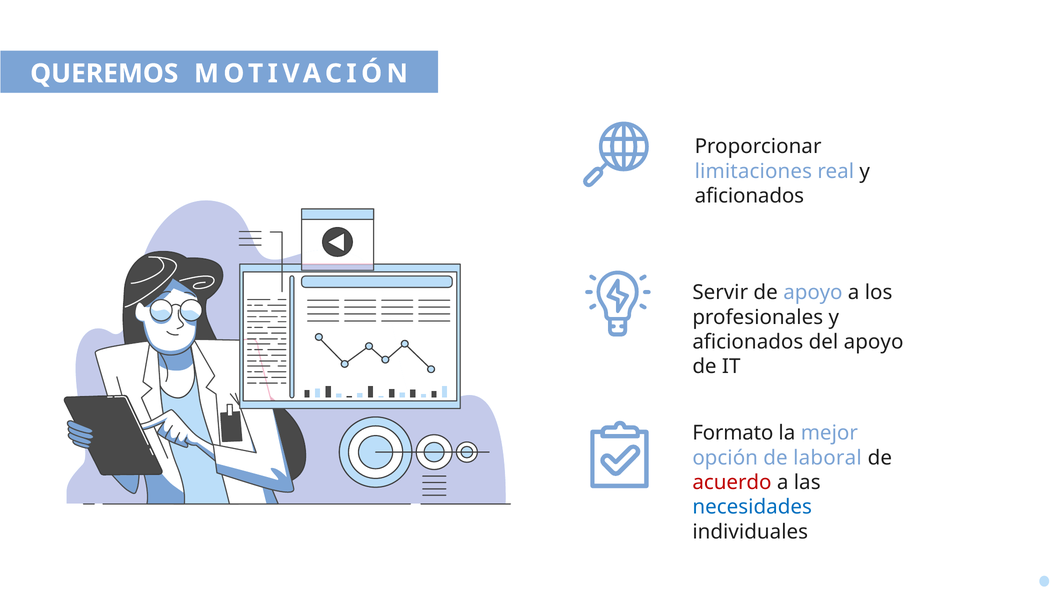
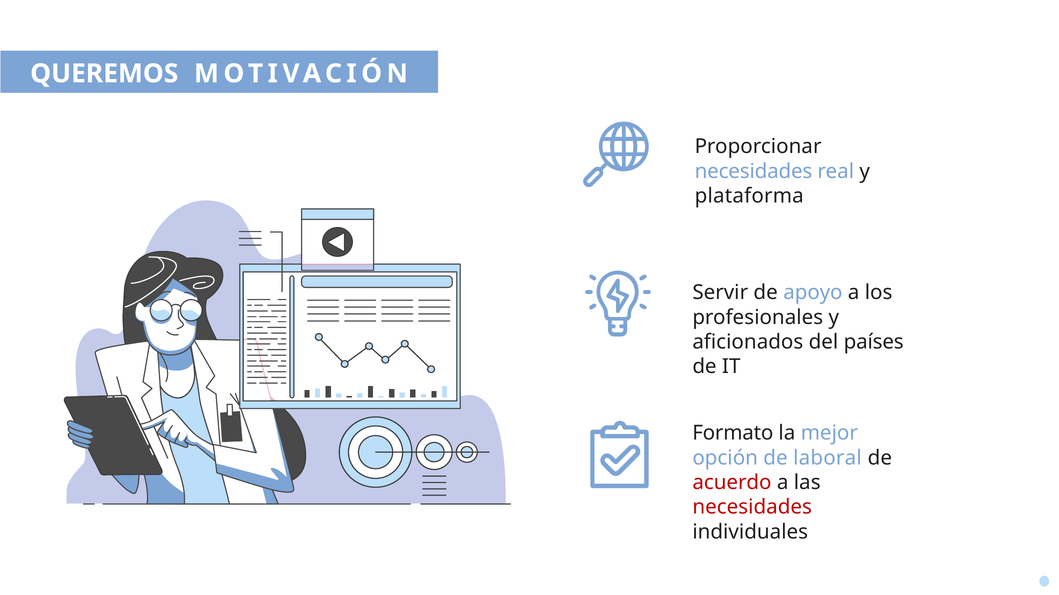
limitaciones: limitaciones -> necesidades (753, 171)
aficionados: aficionados -> plataforma (749, 196)
del apoyo: apoyo -> países (874, 342)
necesidades colour: blue -> red (752, 508)
